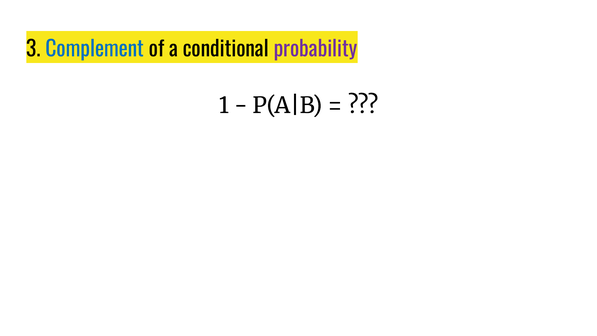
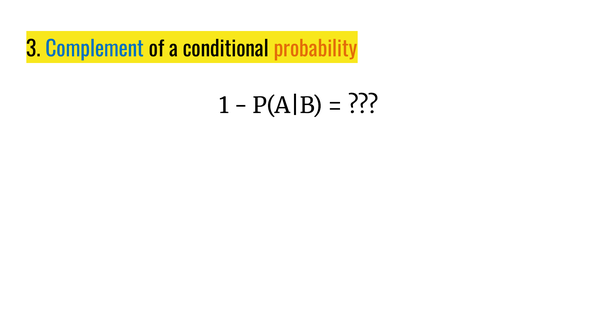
probability colour: purple -> orange (315, 49)
